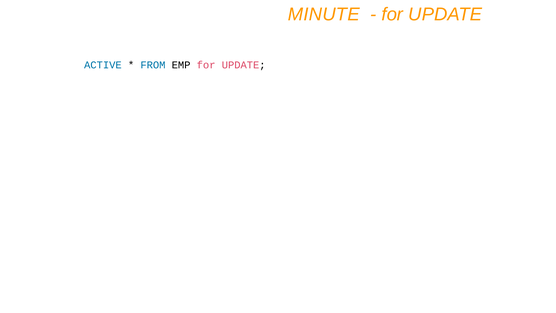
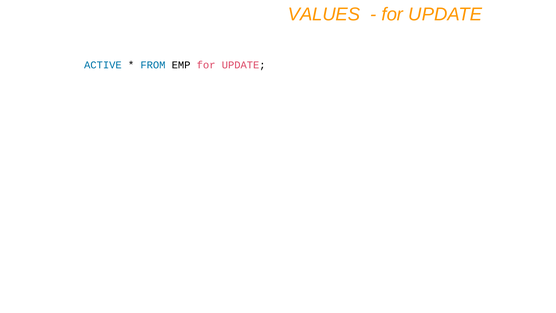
MINUTE: MINUTE -> VALUES (324, 14)
